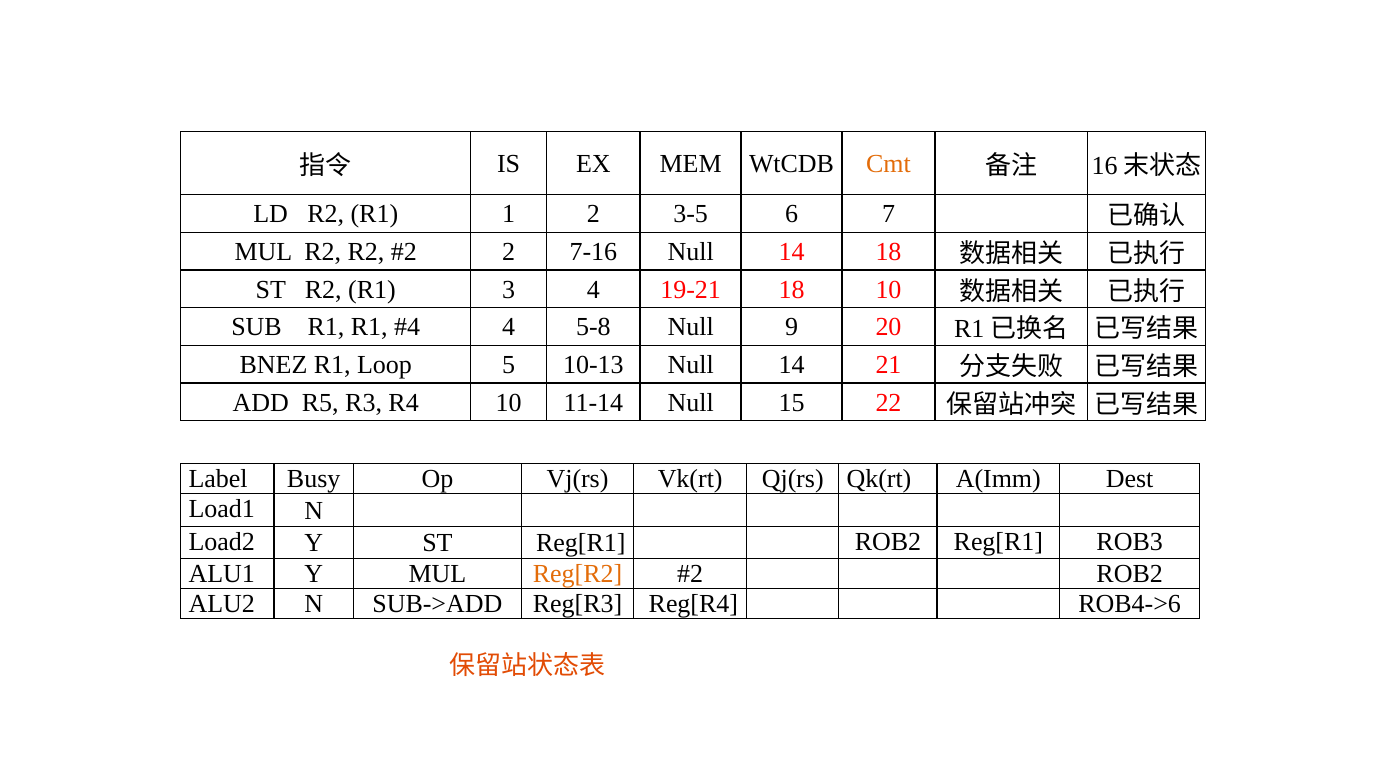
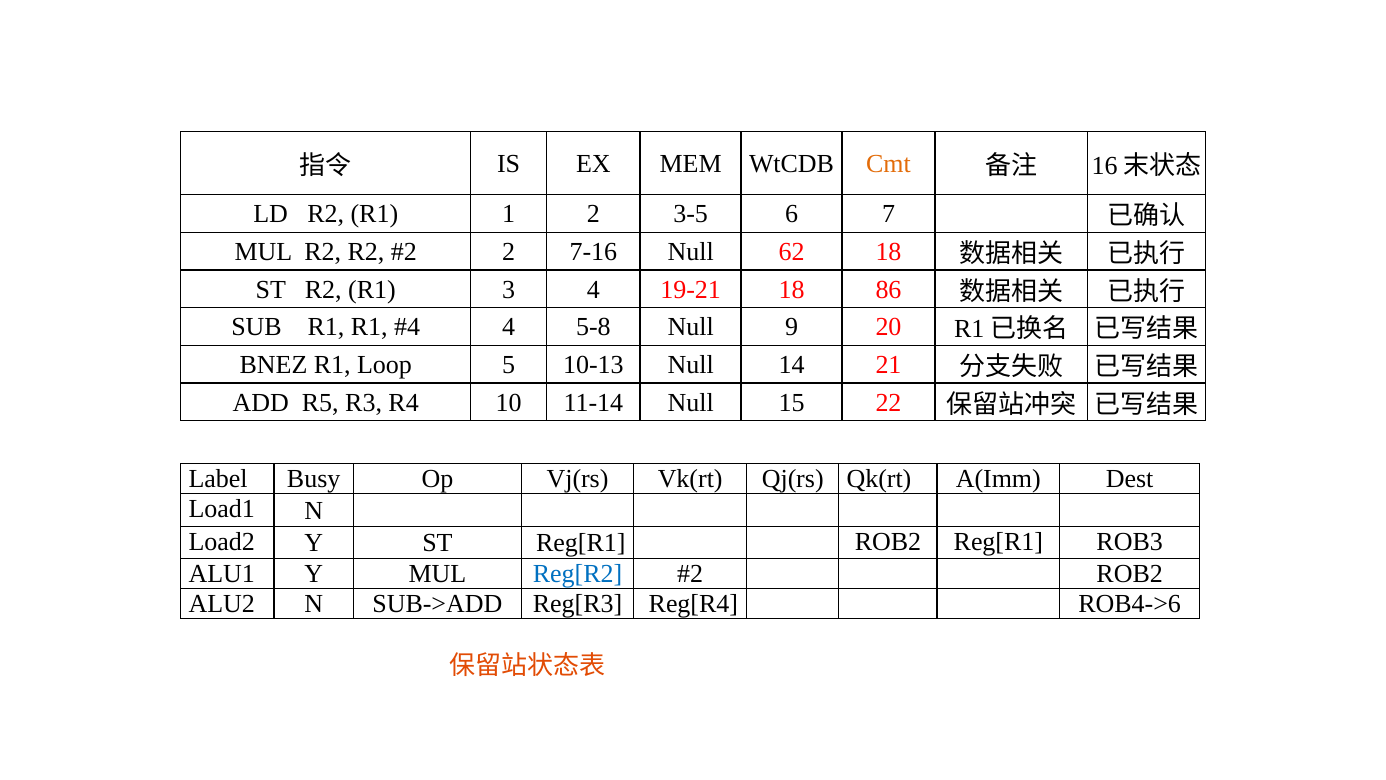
7-16 Null 14: 14 -> 62 (792, 252)
18 10: 10 -> 86 (888, 289)
Reg[R2 colour: orange -> blue (578, 574)
